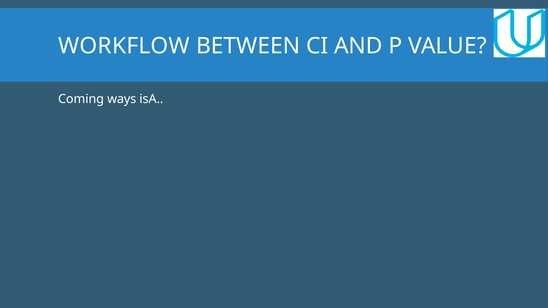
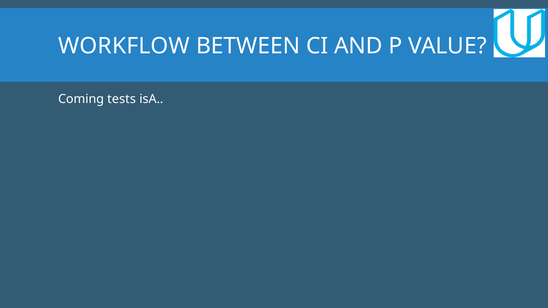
ways: ways -> tests (122, 99)
